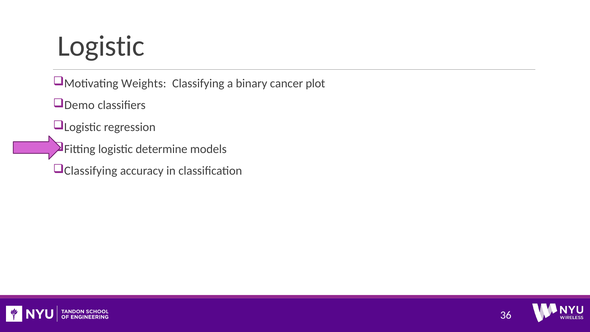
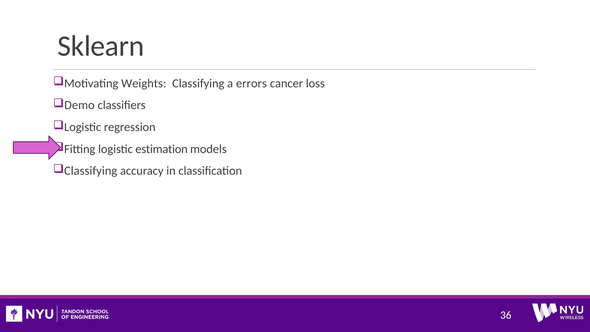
Logistic: Logistic -> Sklearn (101, 46)
binary: binary -> errors (251, 83)
plot: plot -> loss (315, 83)
determine: determine -> estimation (162, 149)
